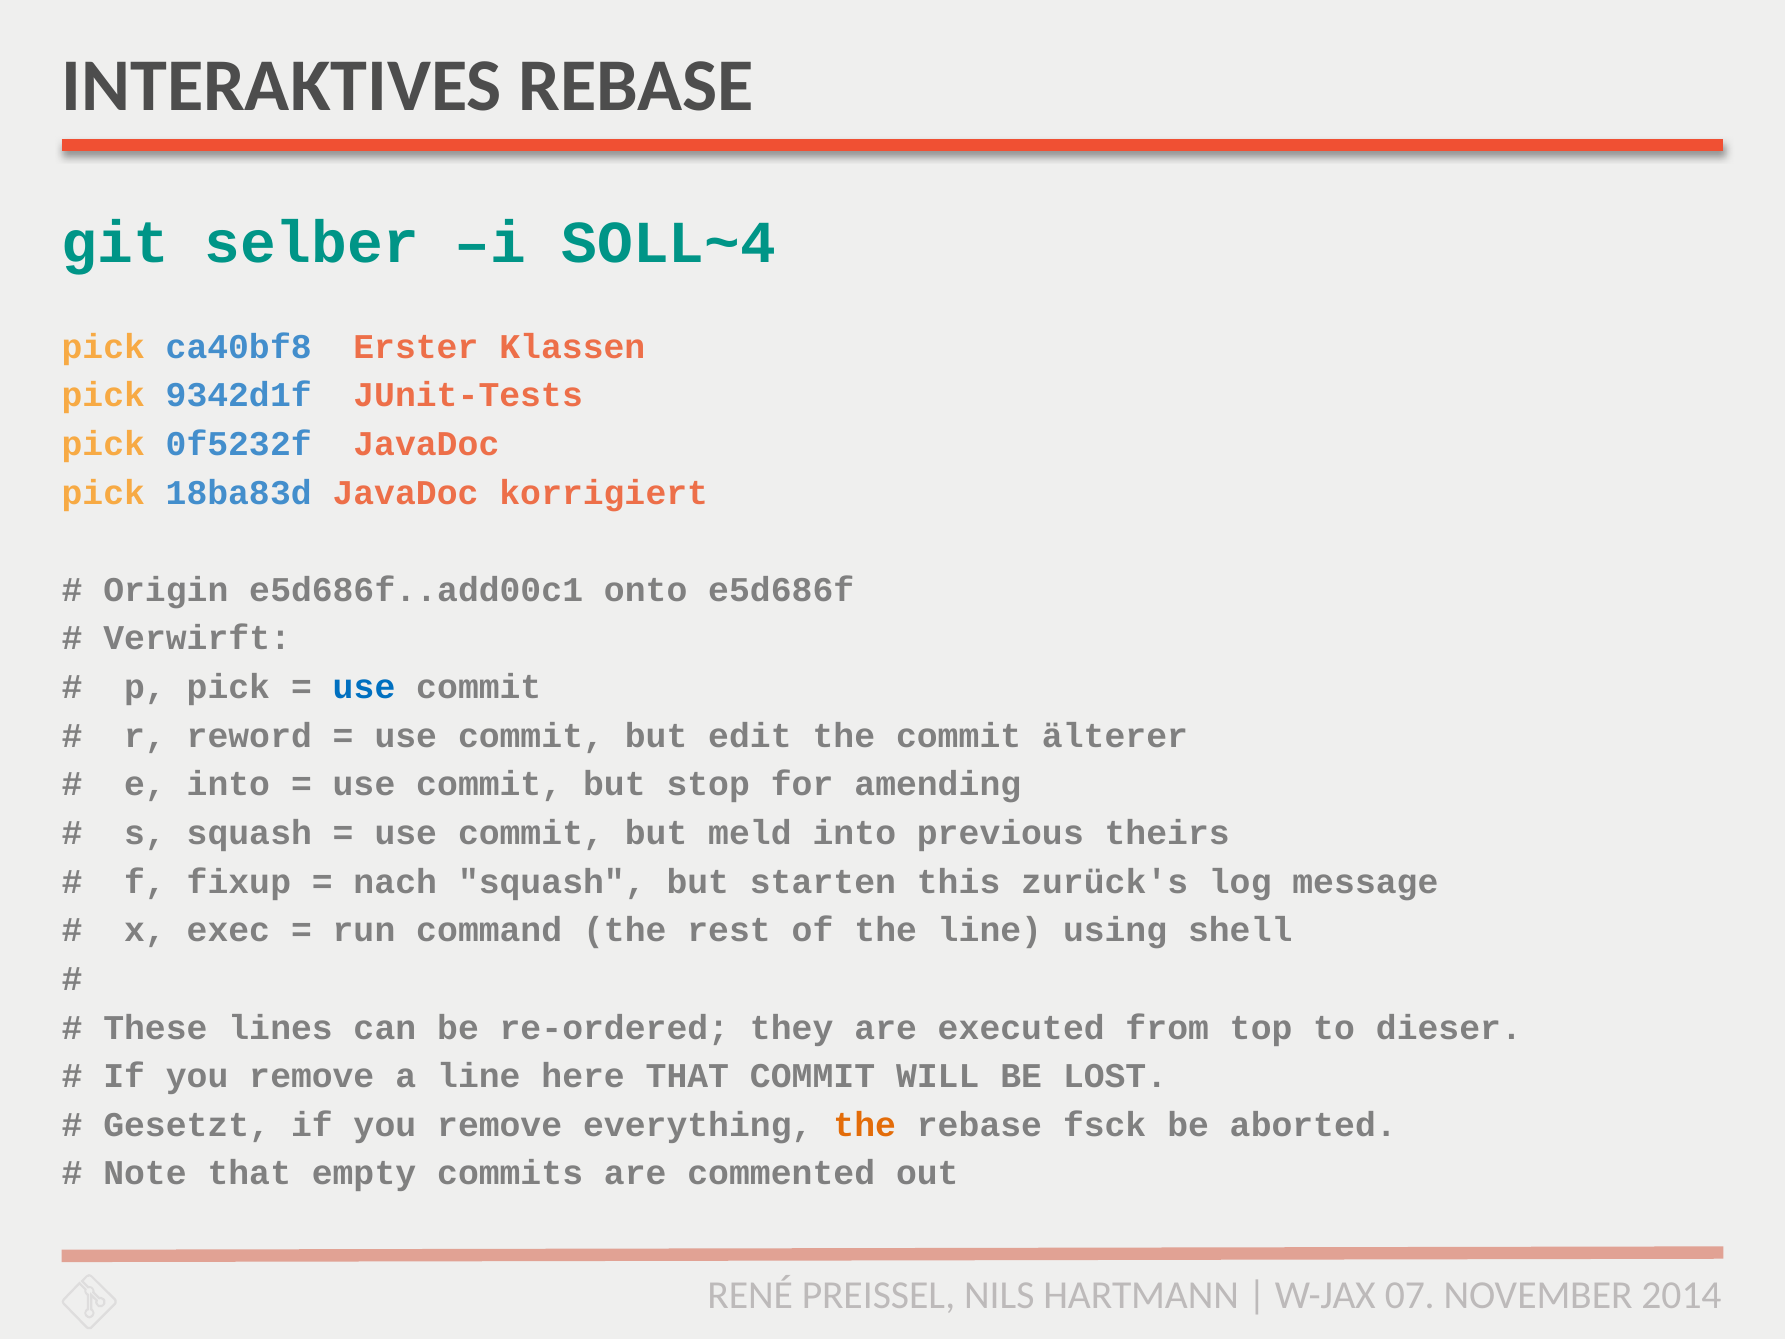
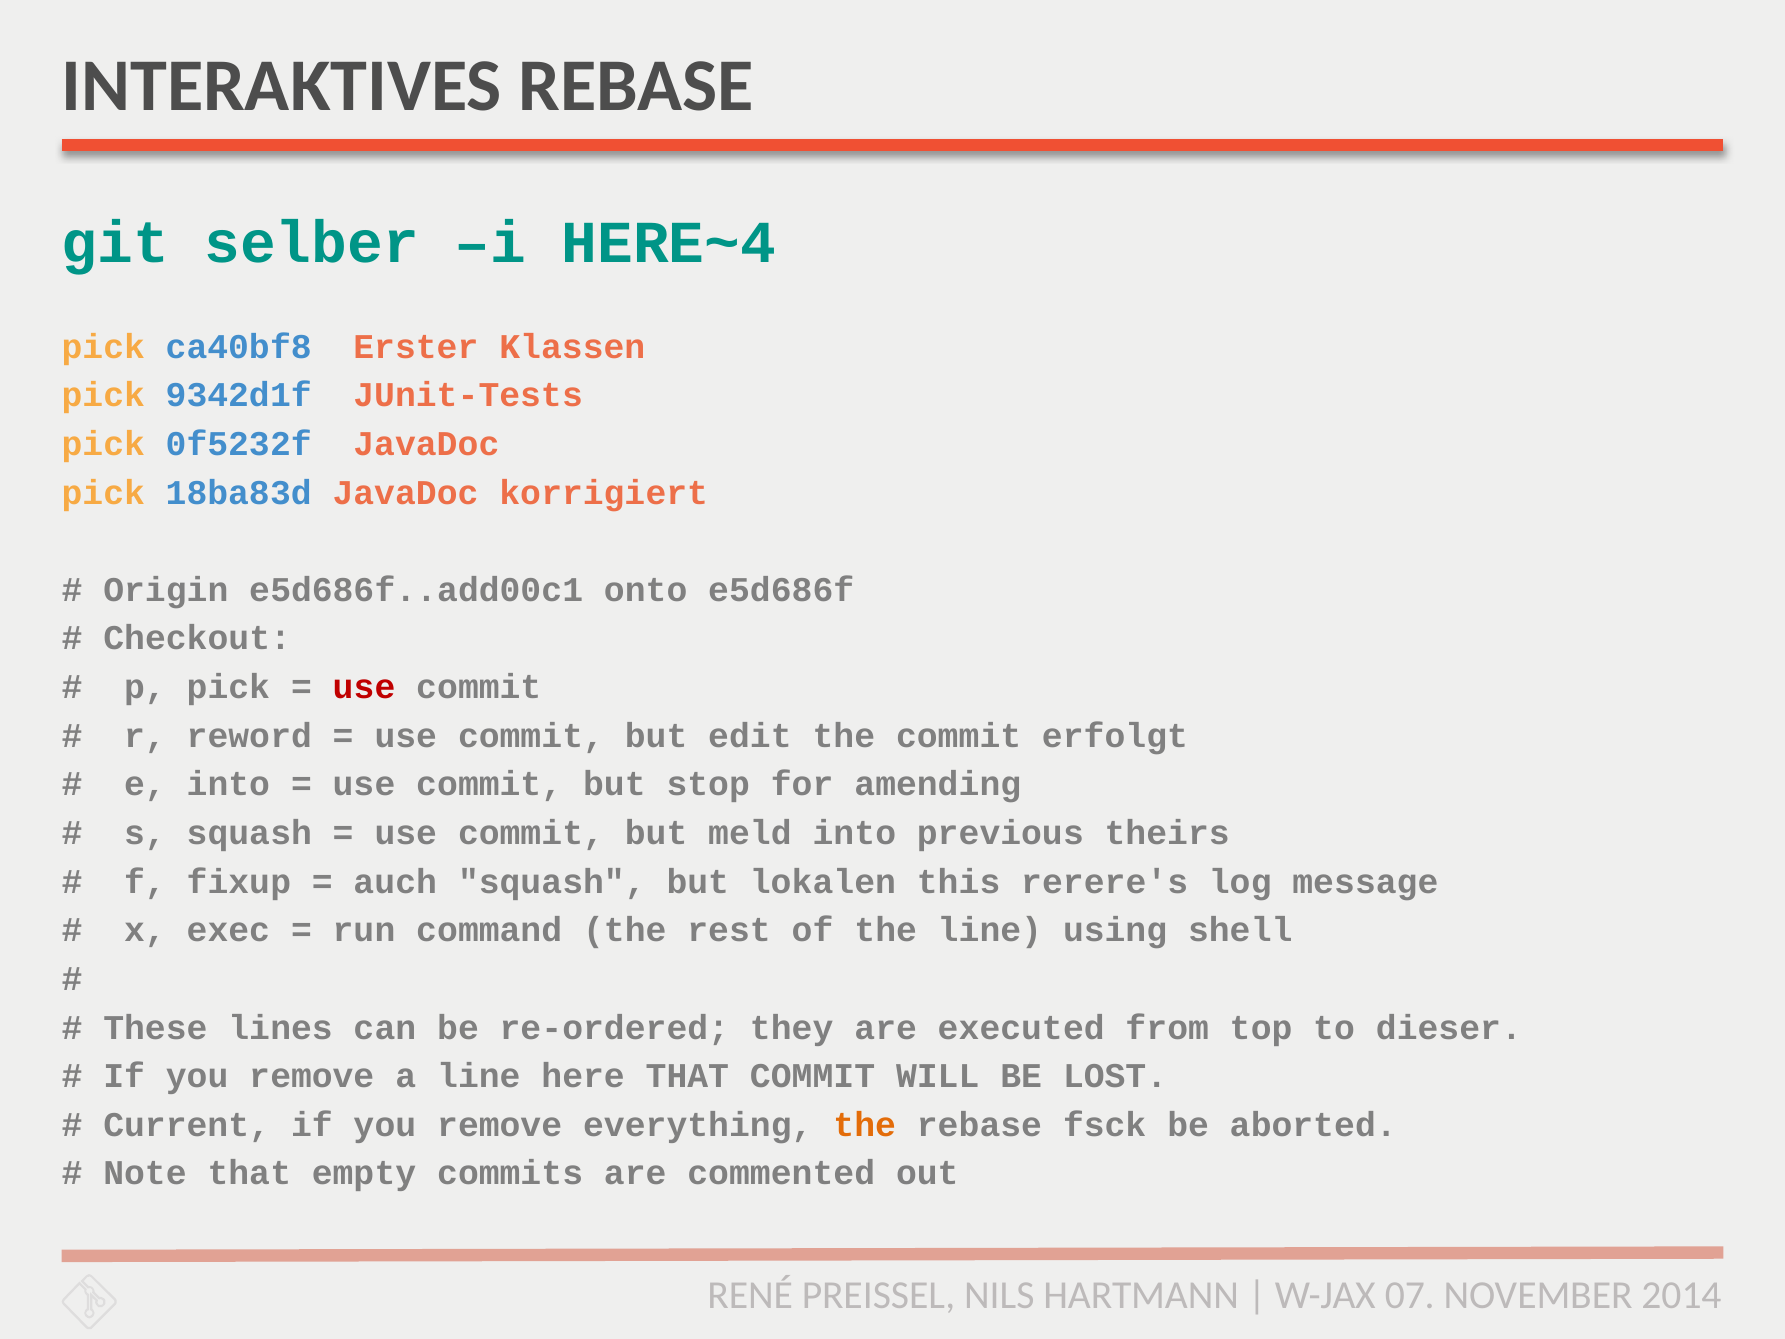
SOLL~4: SOLL~4 -> HERE~4 (669, 243)
Verwirft: Verwirft -> Checkout (197, 638)
use colour: blue -> red (364, 687)
älterer: älterer -> erfolgt (1115, 736)
nach: nach -> auch (395, 882)
starten: starten -> lokalen (823, 882)
zurück's: zurück's -> rerere's (1105, 882)
Gesetzt: Gesetzt -> Current (187, 1125)
